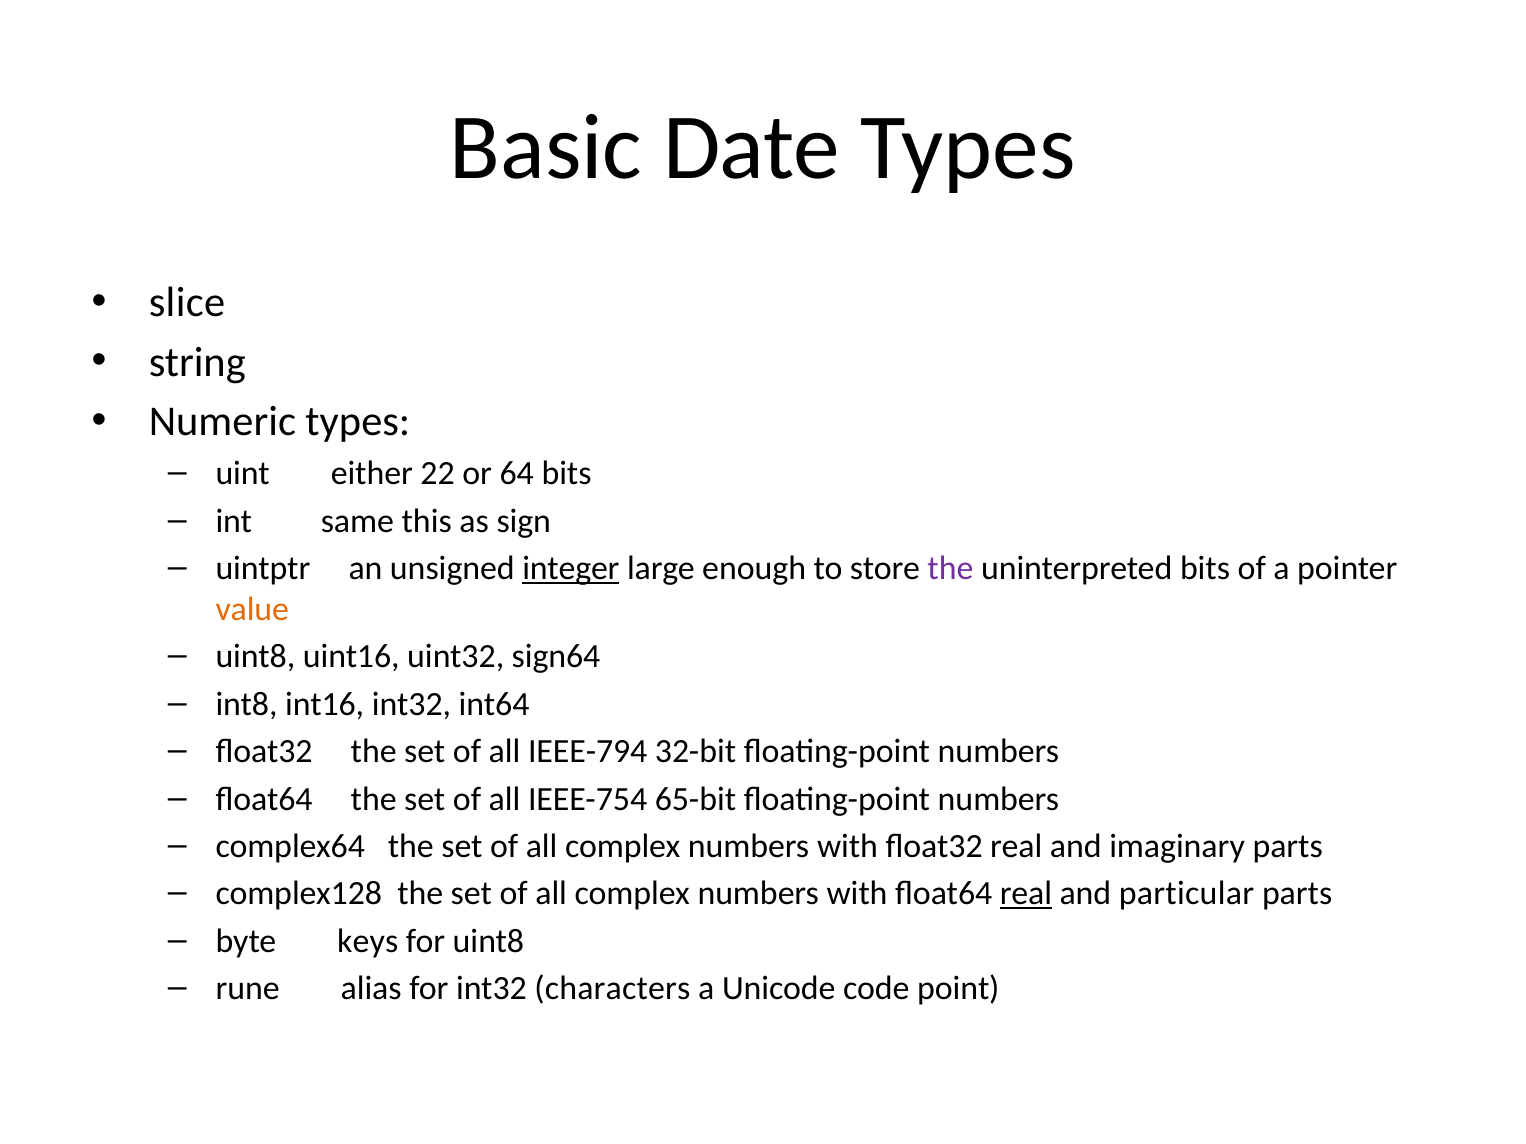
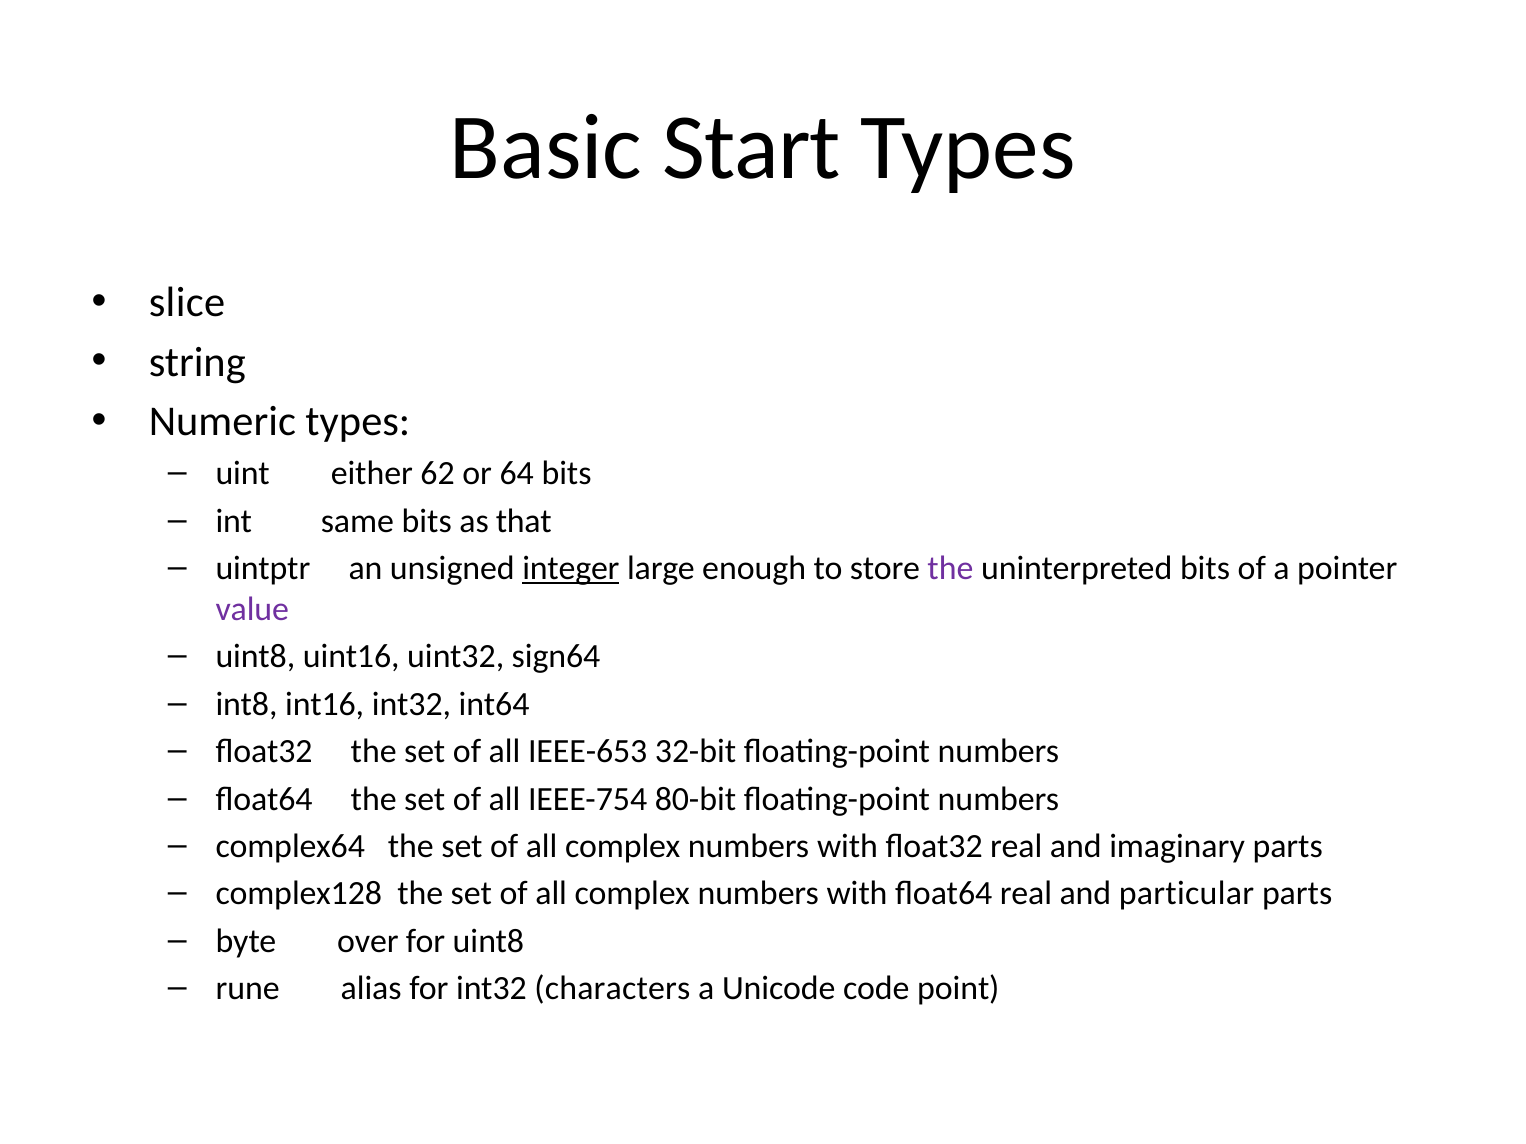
Date: Date -> Start (752, 148)
22: 22 -> 62 (438, 474)
same this: this -> bits (427, 521)
sign: sign -> that (524, 521)
value colour: orange -> purple (252, 609)
IEEE-794: IEEE-794 -> IEEE-653 (588, 752)
65-bit: 65-bit -> 80-bit (695, 799)
real underline: present -> none (1026, 894)
keys: keys -> over (368, 942)
